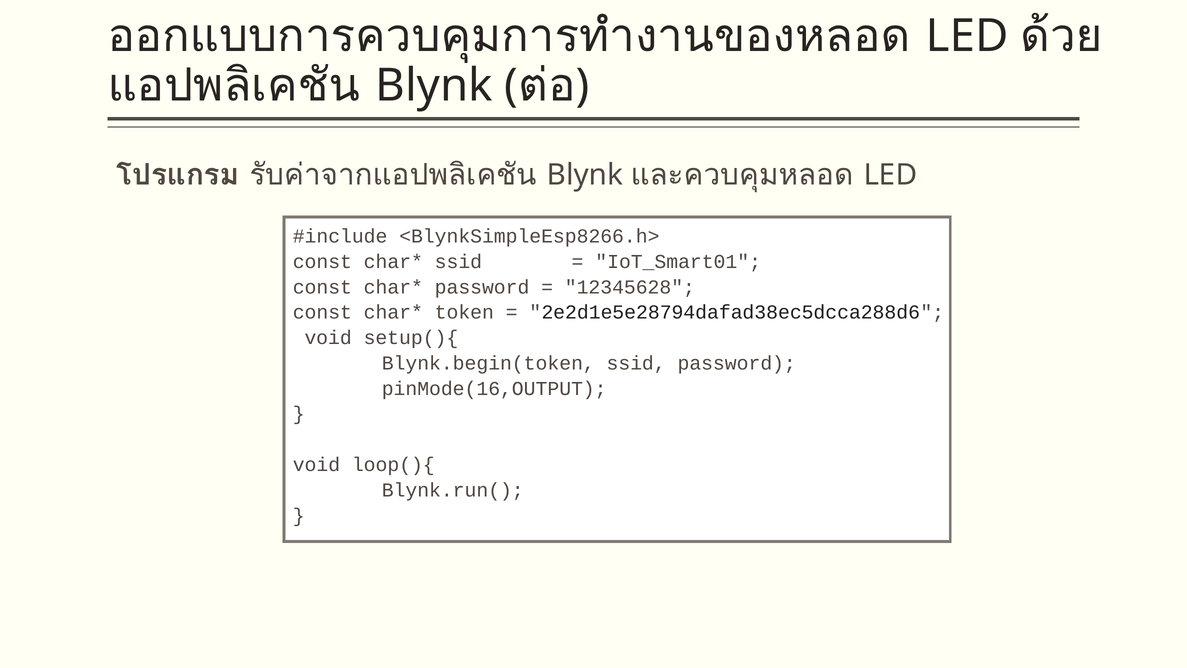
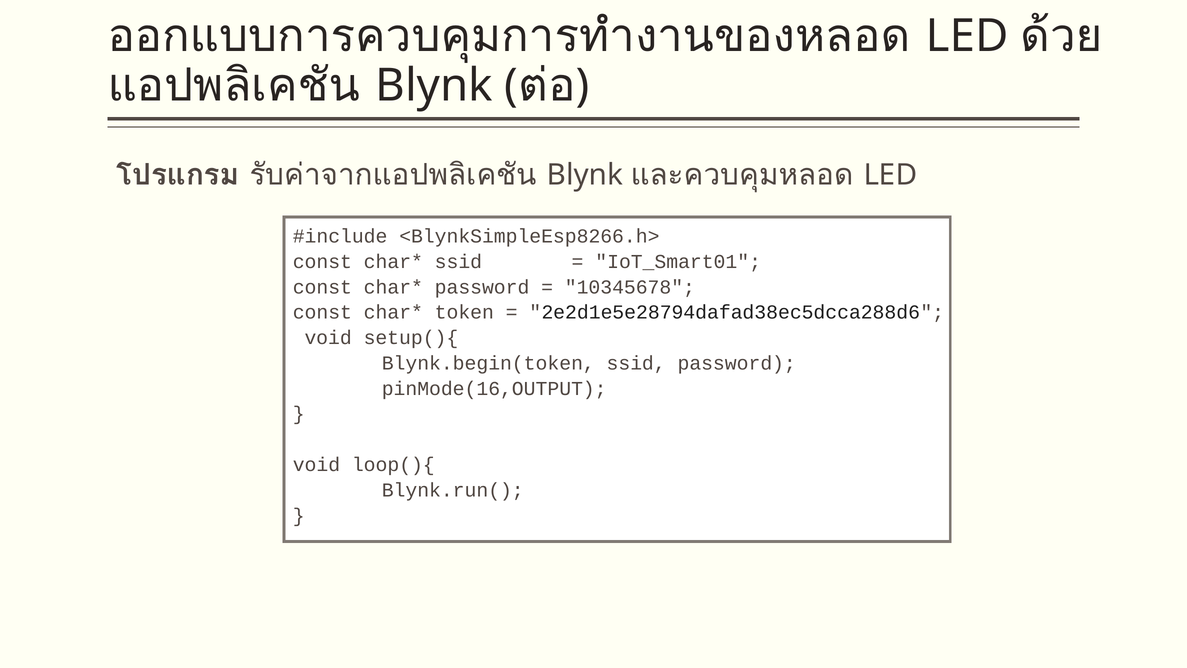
12345628: 12345628 -> 10345678 (630, 287)
